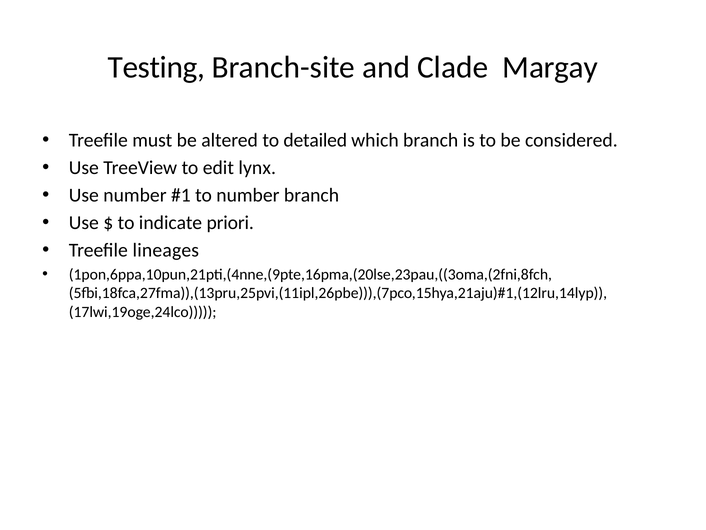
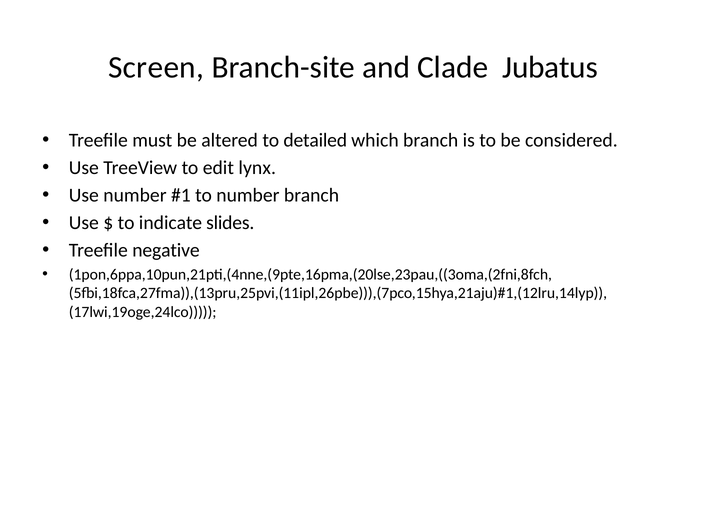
Testing: Testing -> Screen (156, 67)
Margay: Margay -> Jubatus (550, 67)
priori: priori -> slides (230, 223)
lineages: lineages -> negative (166, 250)
